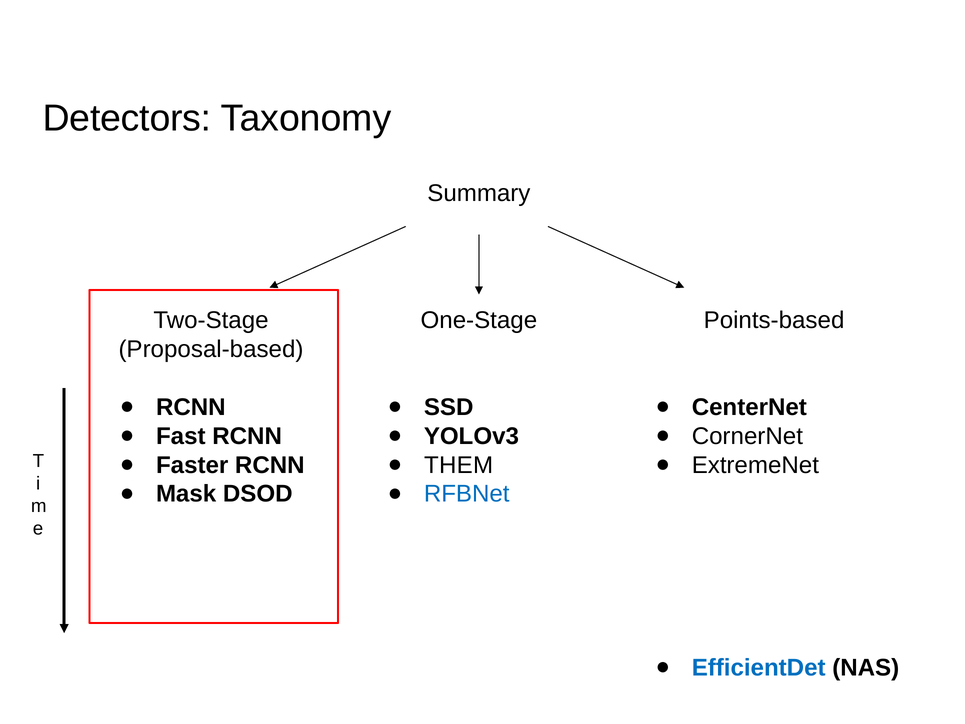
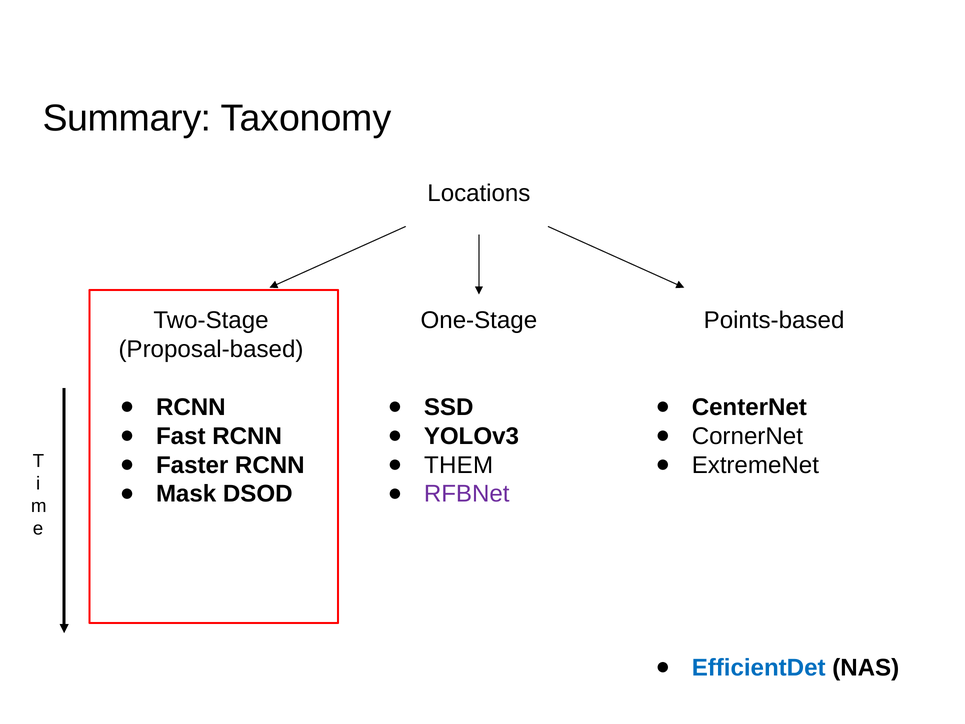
Detectors: Detectors -> Summary (127, 118)
Summary: Summary -> Locations (479, 193)
RFBNet colour: blue -> purple (467, 494)
